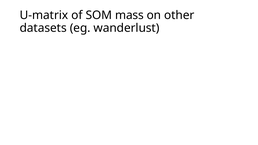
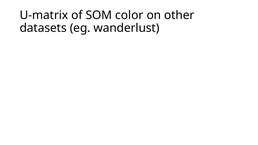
mass: mass -> color (129, 15)
